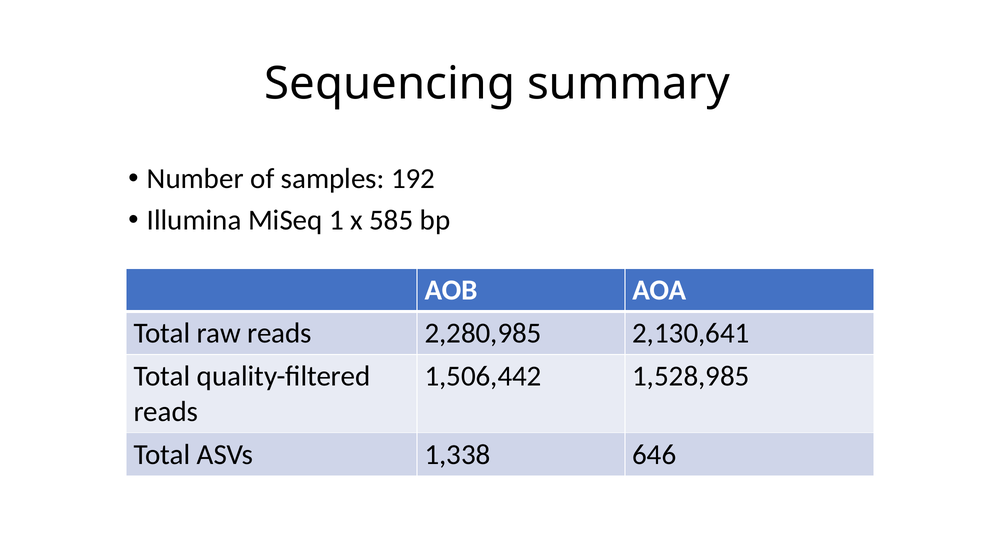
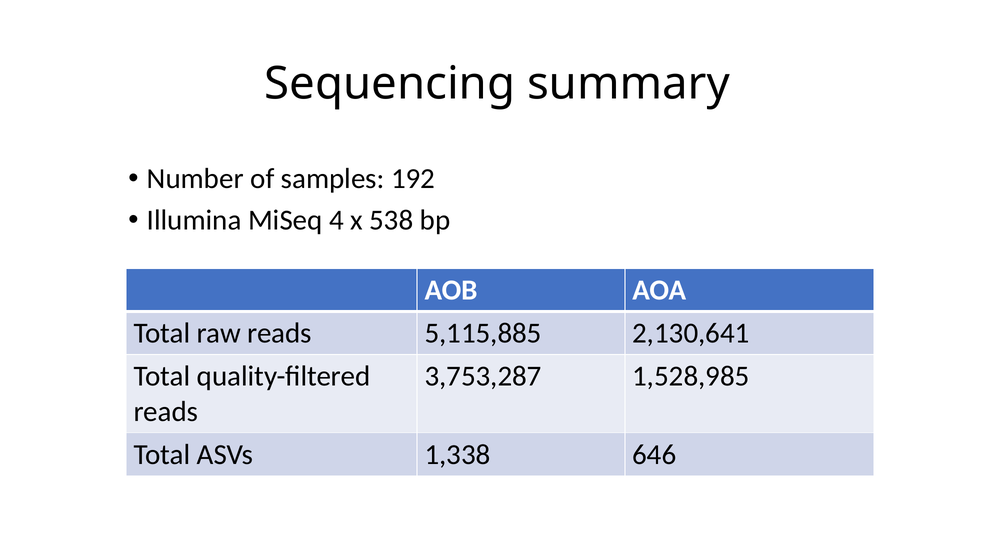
1: 1 -> 4 (336, 221)
585: 585 -> 538 (391, 221)
2,280,985: 2,280,985 -> 5,115,885 (483, 334)
1,506,442: 1,506,442 -> 3,753,287 (483, 377)
